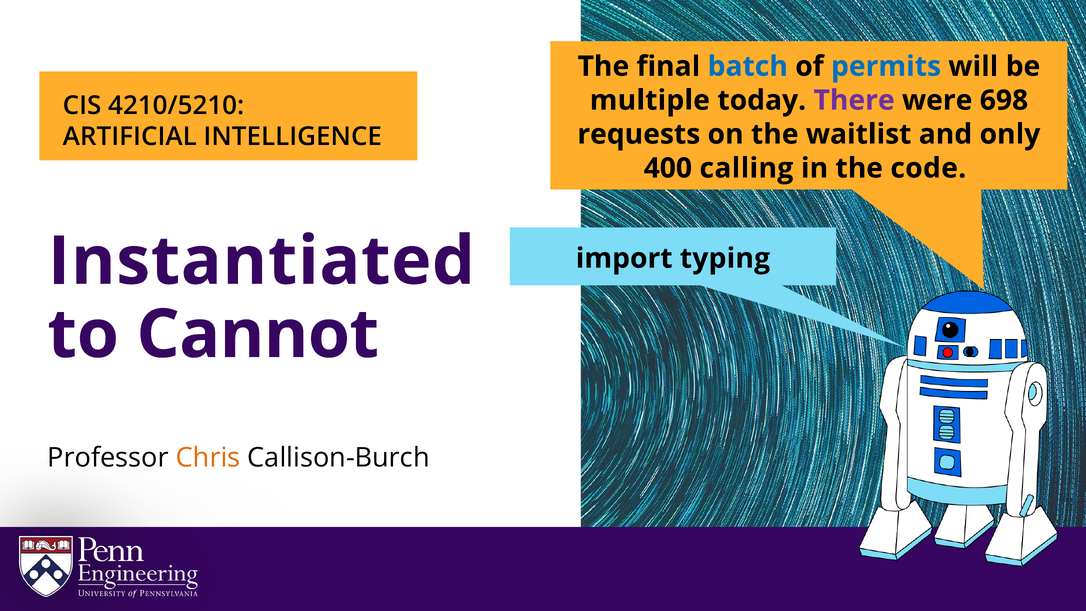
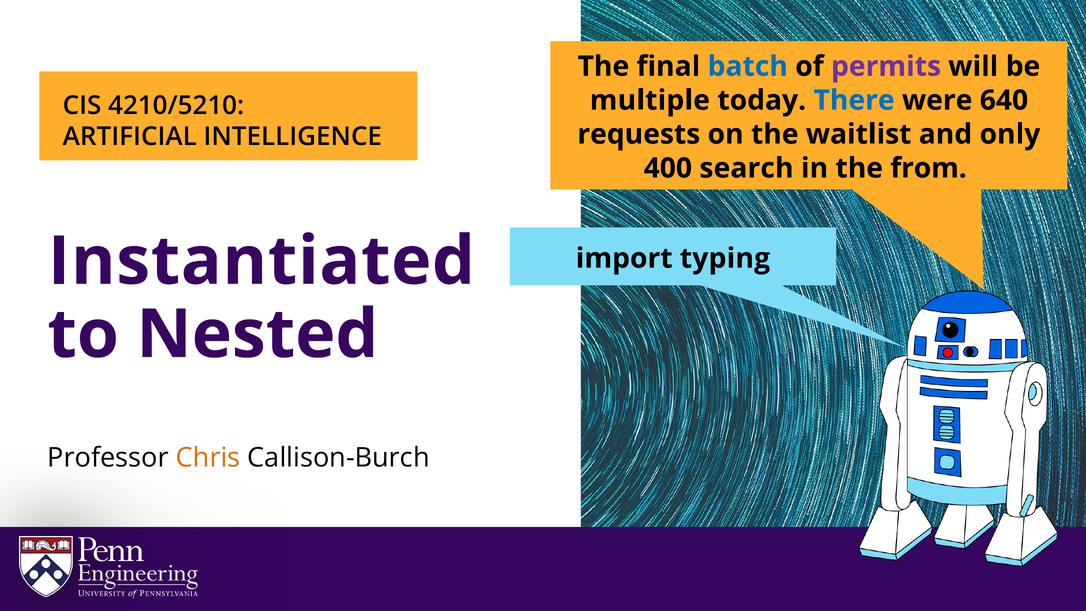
permits colour: blue -> purple (886, 66)
There colour: purple -> blue (854, 100)
698: 698 -> 640 (1004, 100)
calling: calling -> search (747, 168)
code: code -> from (929, 168)
Cannot: Cannot -> Nested (257, 335)
